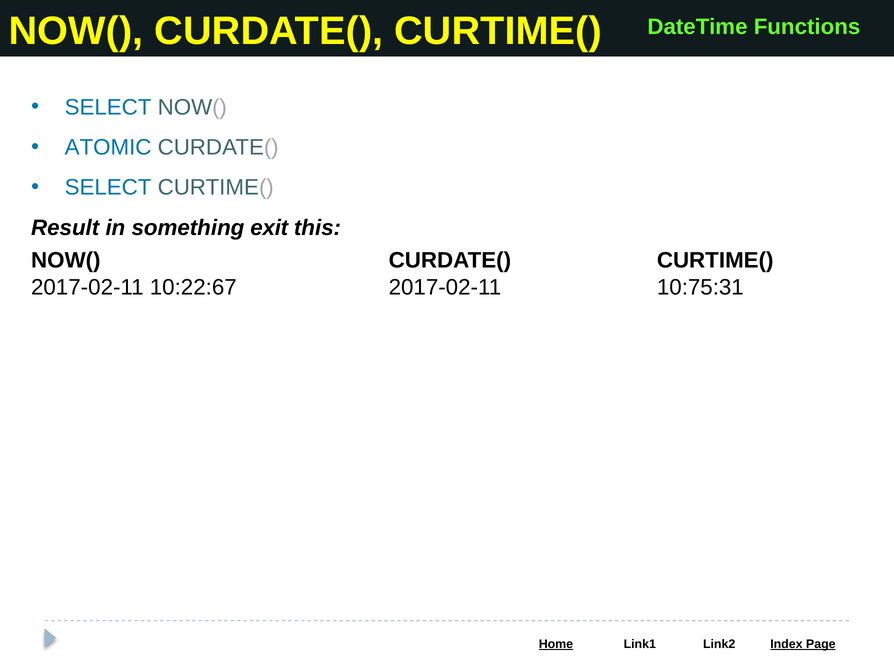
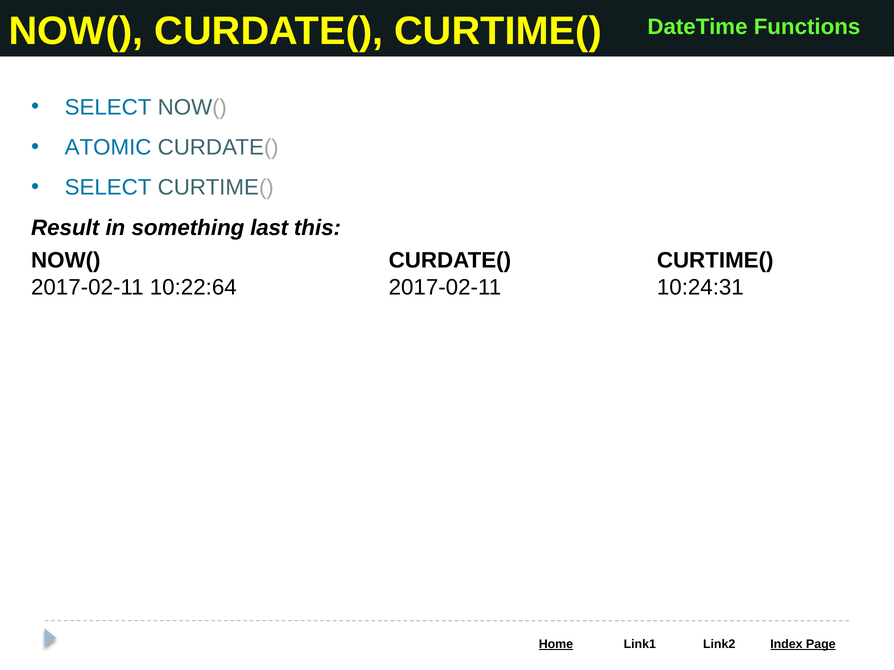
exit: exit -> last (269, 228)
10:22:67: 10:22:67 -> 10:22:64 (193, 288)
10:75:31: 10:75:31 -> 10:24:31 (700, 288)
